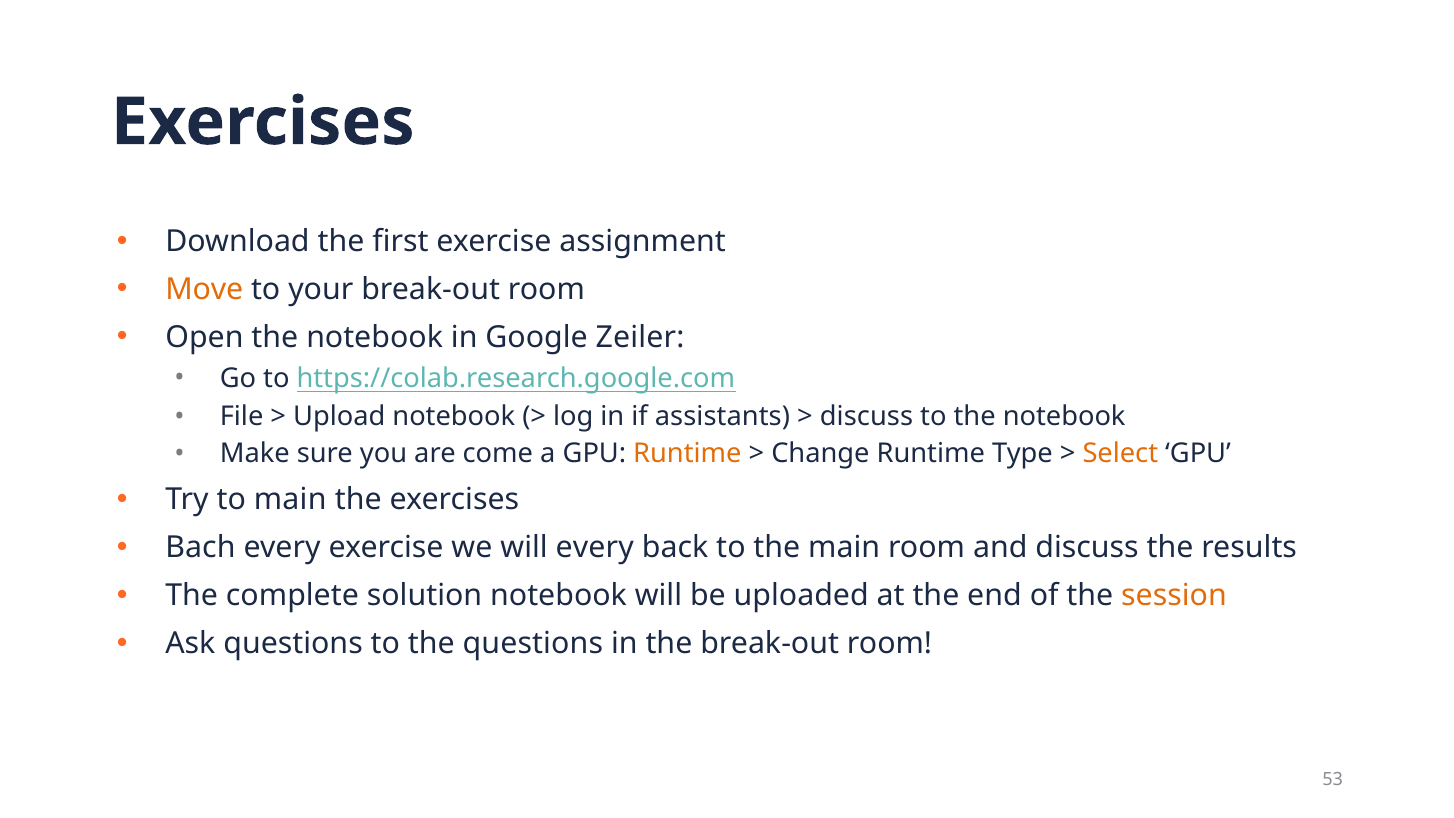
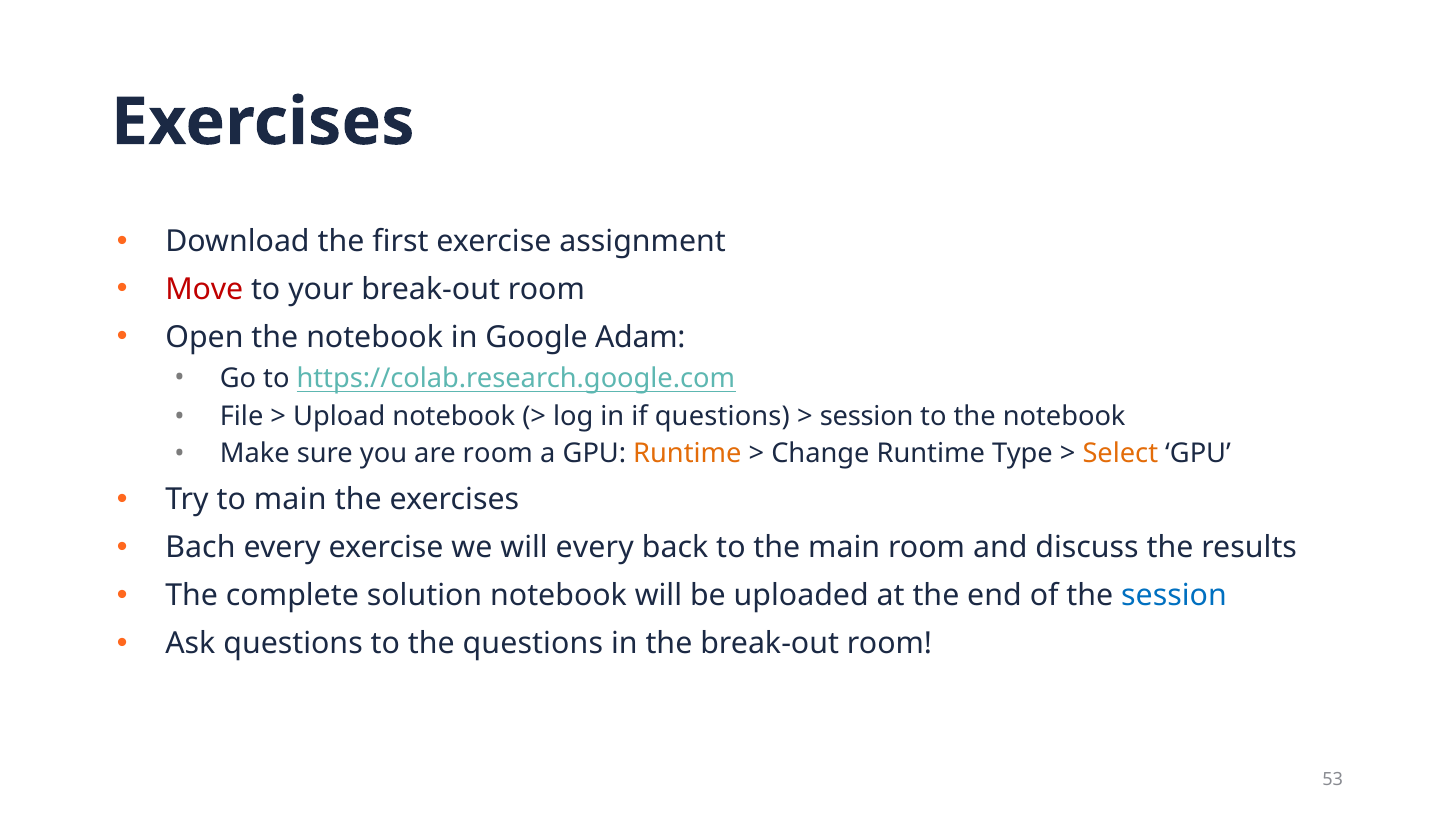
Move colour: orange -> red (204, 289)
Zeiler: Zeiler -> Adam (640, 337)
if assistants: assistants -> questions (722, 417)
discuss: discuss -> session (867, 417)
are come: come -> room (498, 454)
session colour: orange -> blue (1174, 596)
